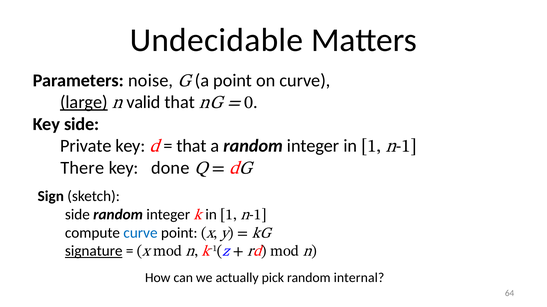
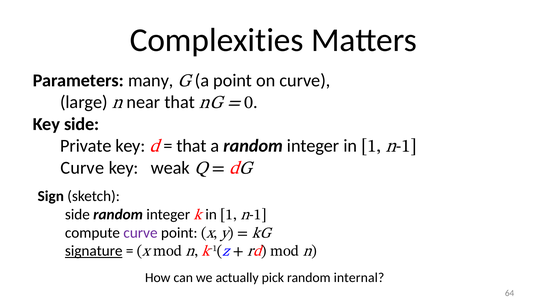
Undecidable: Undecidable -> Complexities (217, 40)
noise: noise -> many (151, 81)
large underline: present -> none (84, 102)
valid: valid -> near (143, 102)
There: There -> Curve (82, 168)
done: done -> weak (170, 168)
curve colour: blue -> purple (140, 233)
